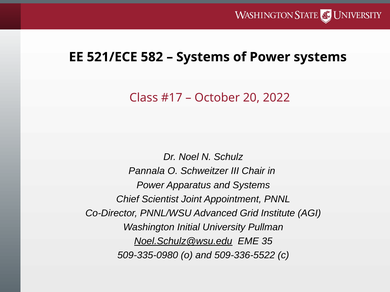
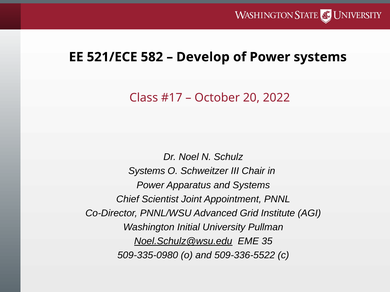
Systems: Systems -> Develop (203, 57)
Pannala: Pannala -> Systems (147, 171)
